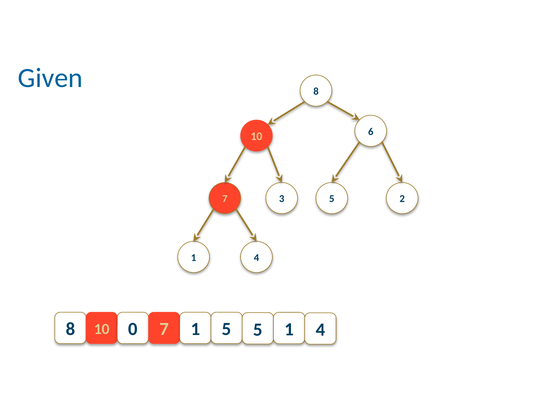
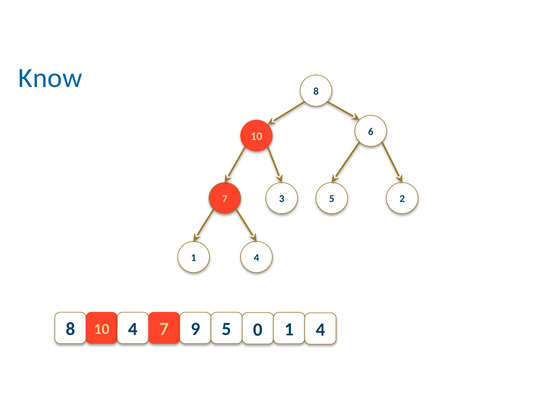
Given: Given -> Know (50, 78)
10 0: 0 -> 4 (133, 329)
7 1: 1 -> 9 (195, 329)
5 5: 5 -> 0 (258, 330)
